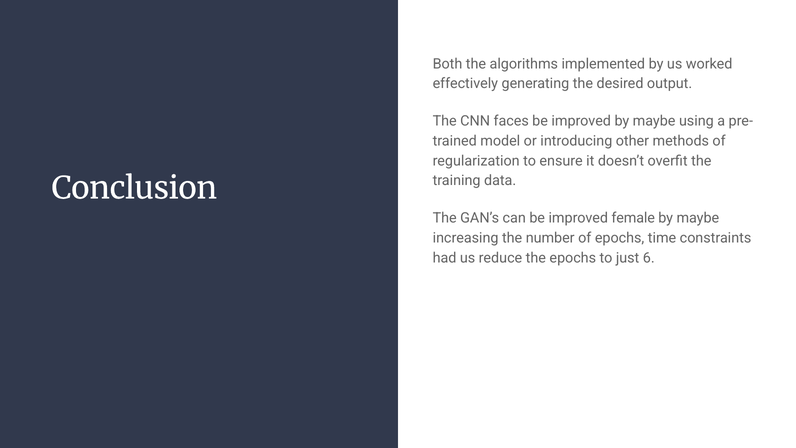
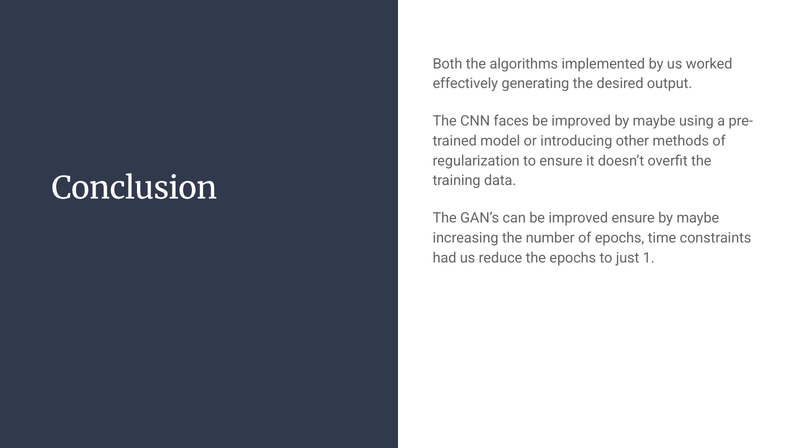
improved female: female -> ensure (633, 218)
6: 6 -> 1 (649, 258)
